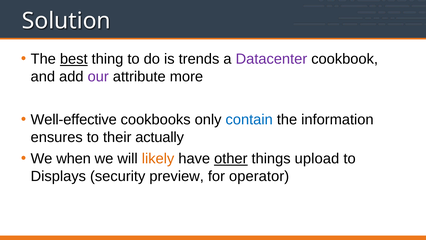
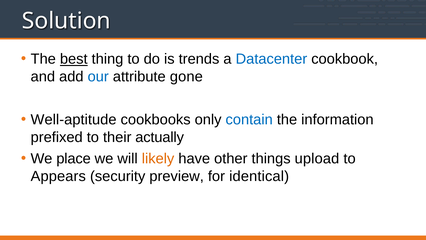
Datacenter colour: purple -> blue (271, 59)
our colour: purple -> blue (98, 77)
more: more -> gone (186, 77)
Well-effective: Well-effective -> Well-aptitude (74, 120)
ensures: ensures -> prefixed (57, 137)
when: when -> place (74, 159)
other underline: present -> none (231, 159)
Displays: Displays -> Appears (58, 176)
operator: operator -> identical (259, 176)
